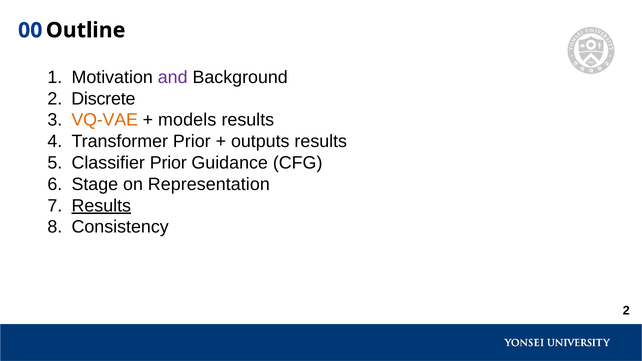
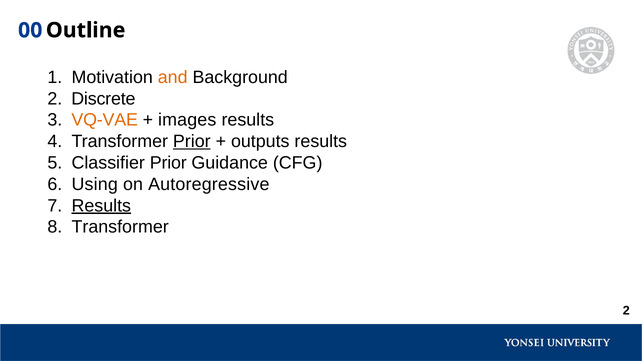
and colour: purple -> orange (173, 77)
models: models -> images (187, 120)
Prior underline: none -> present (192, 141)
Stage: Stage -> Using (95, 184)
Representation: Representation -> Autoregressive (209, 184)
Consistency: Consistency -> Transformer (120, 227)
